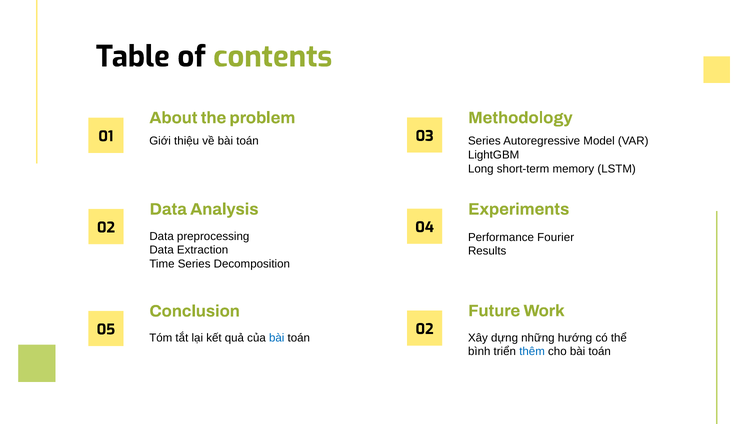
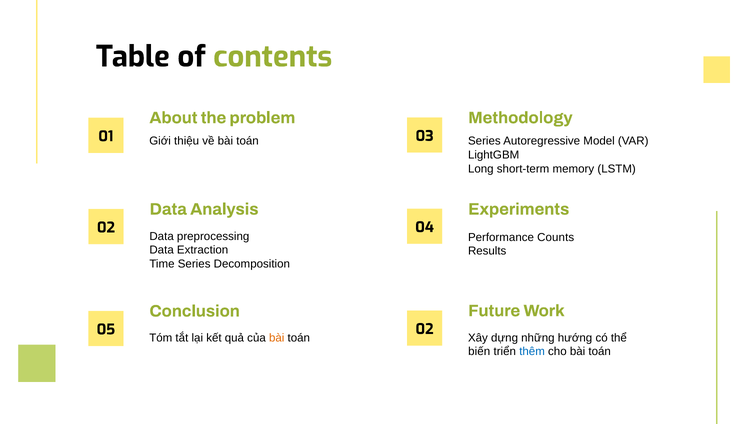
Fourier: Fourier -> Counts (556, 237)
bài colour: blue -> orange (277, 338)
bình: bình -> biến (479, 351)
